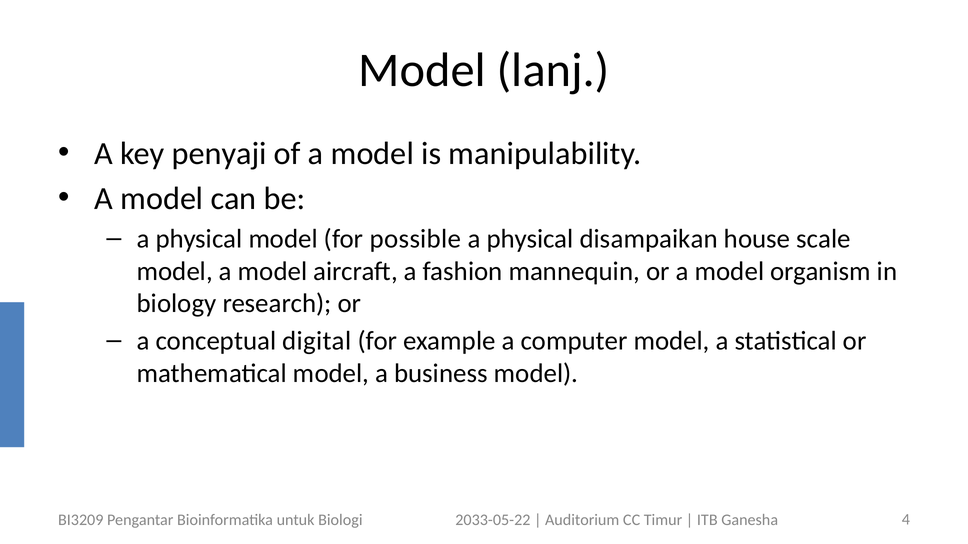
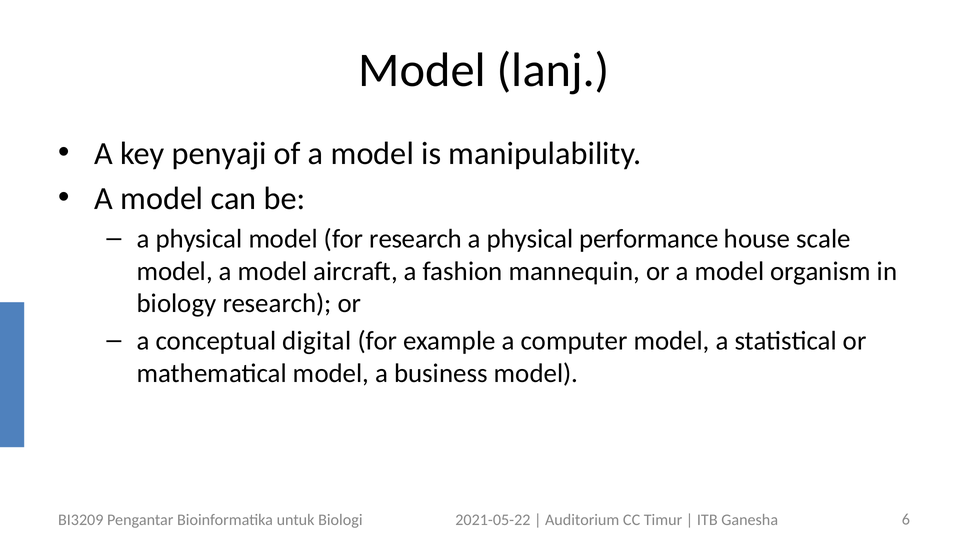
for possible: possible -> research (416, 239)
disampaikan: disampaikan -> performance (649, 239)
2033-05-22: 2033-05-22 -> 2021-05-22 (493, 520)
4: 4 -> 6 (906, 520)
